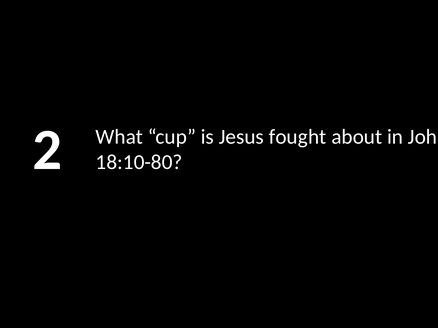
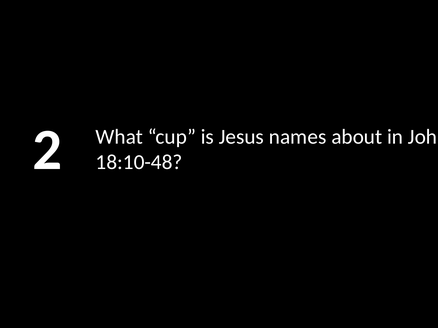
fought: fought -> names (298, 137)
18:10-80: 18:10-80 -> 18:10-48 (139, 162)
